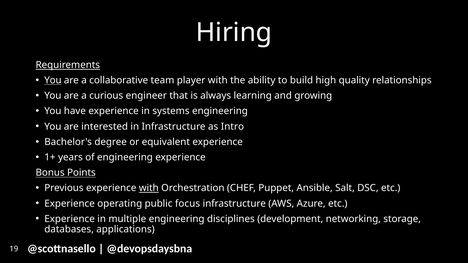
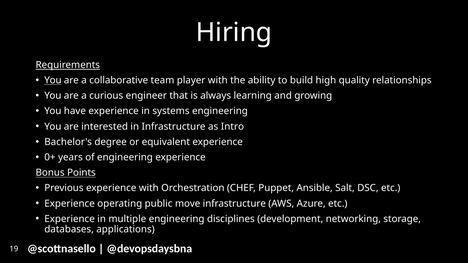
1+: 1+ -> 0+ (50, 157)
with underline: present -> none (149, 188)
focus: focus -> move (188, 204)
